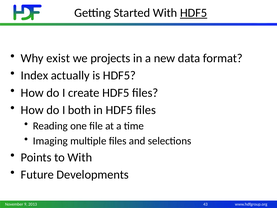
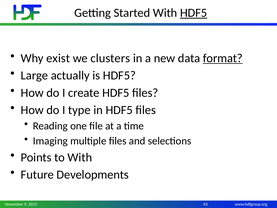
projects: projects -> clusters (110, 58)
format underline: none -> present (223, 58)
Index: Index -> Large (34, 75)
both: both -> type (79, 110)
